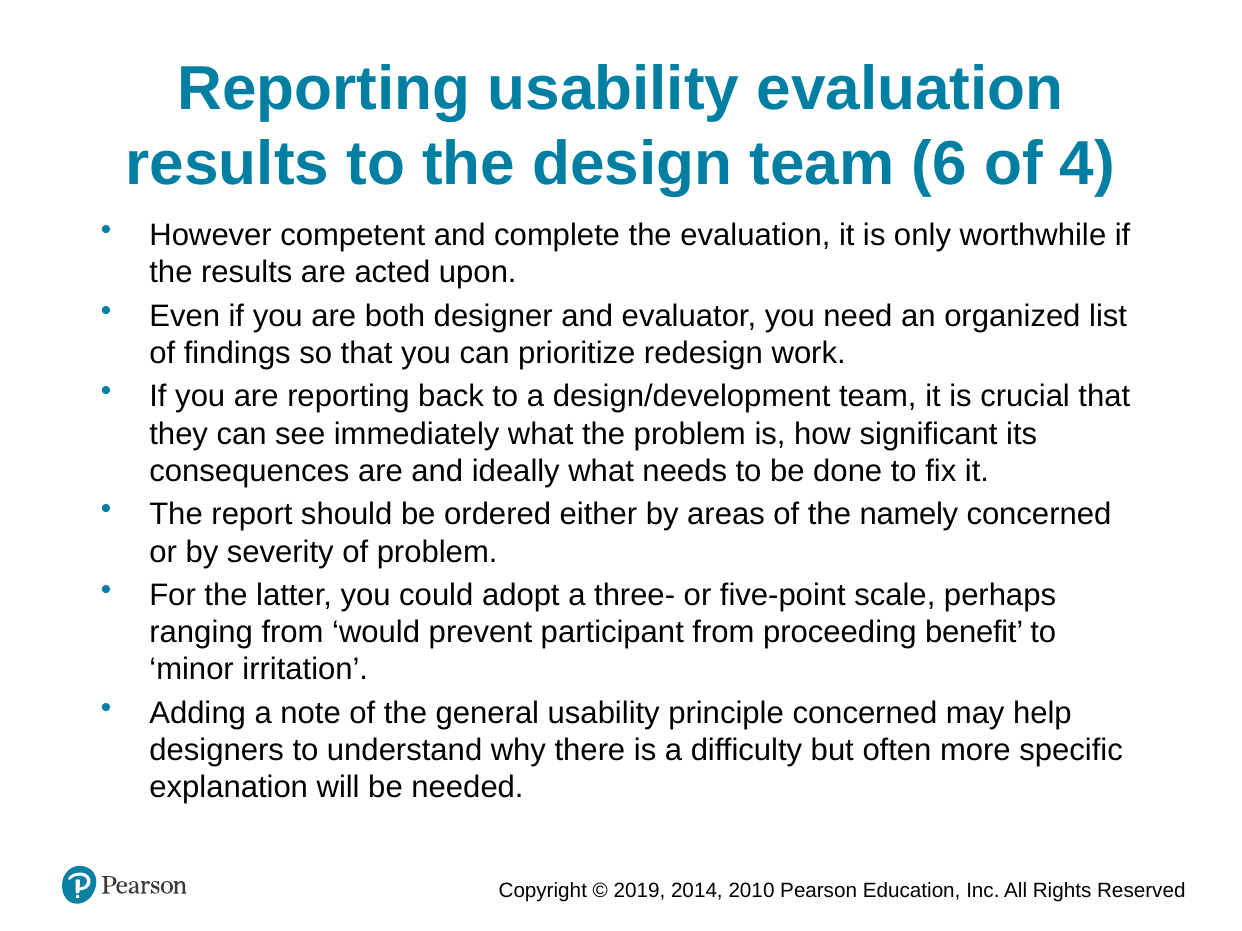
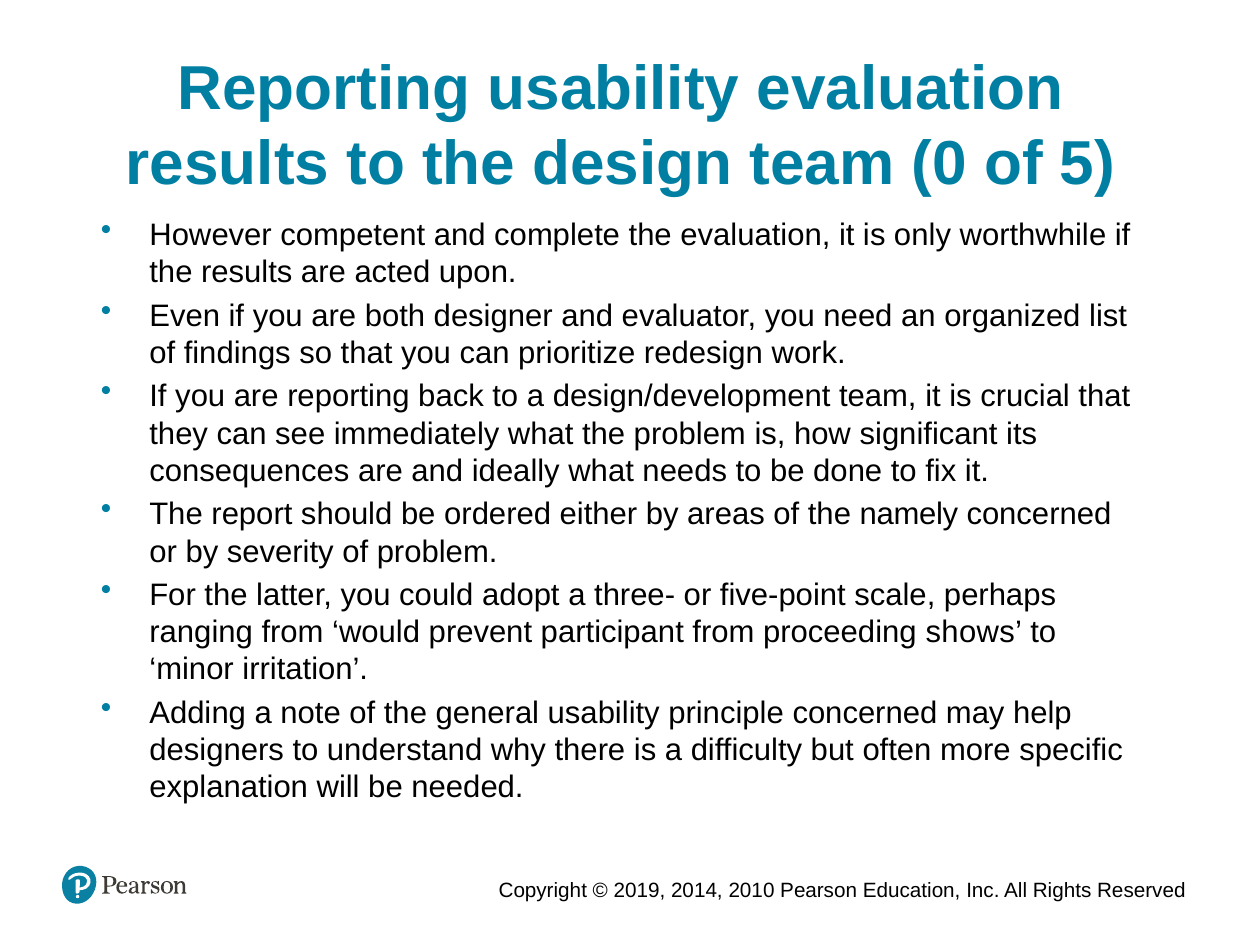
6: 6 -> 0 (939, 164)
4: 4 -> 5 (1087, 164)
benefit: benefit -> shows (974, 633)
